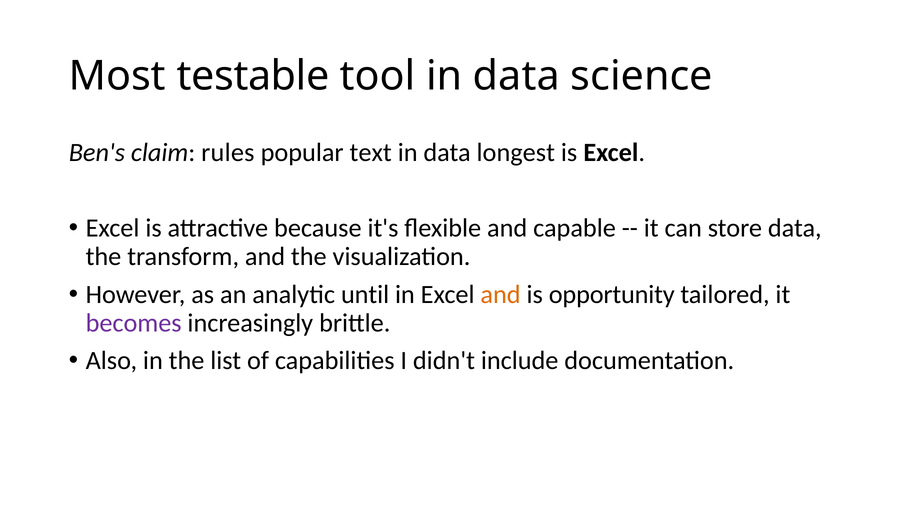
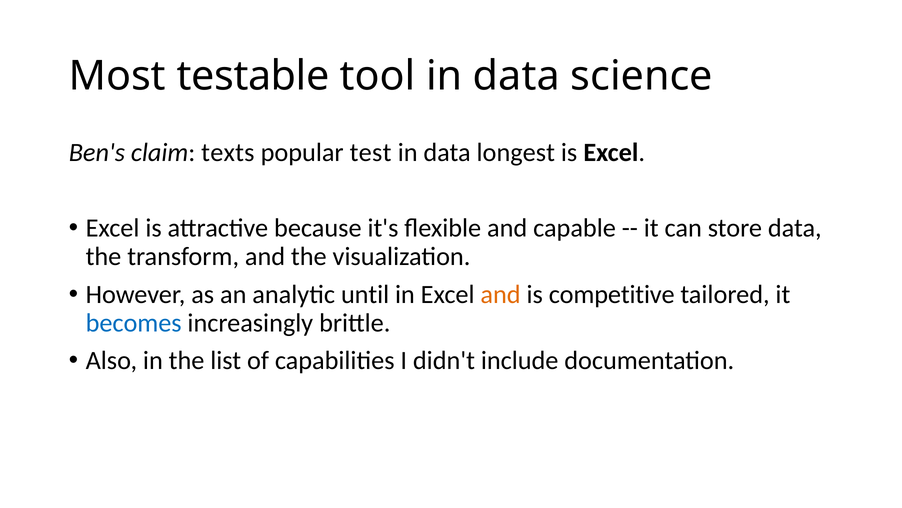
rules: rules -> texts (228, 152)
text: text -> test (371, 152)
opportunity: opportunity -> competitive (612, 294)
becomes colour: purple -> blue (134, 322)
